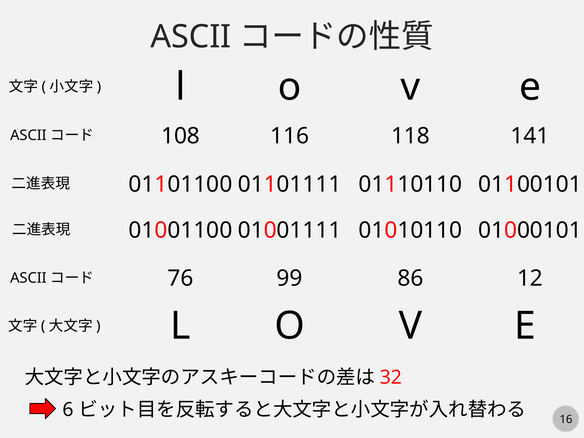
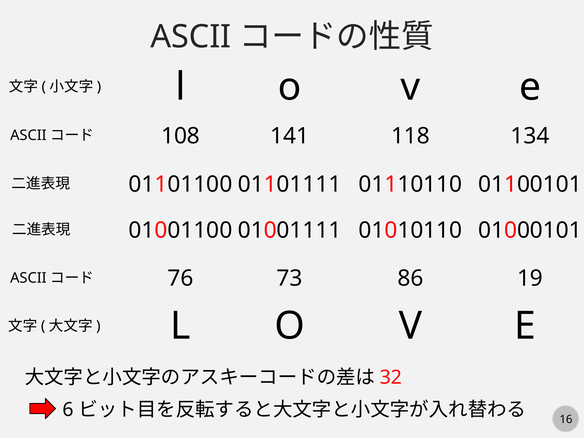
116: 116 -> 141 (290, 136)
141: 141 -> 134 (530, 136)
99: 99 -> 73 (290, 278)
12: 12 -> 19 (530, 278)
